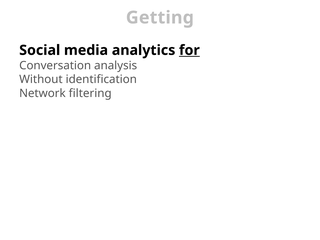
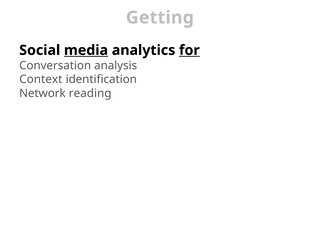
media underline: none -> present (86, 50)
Without: Without -> Context (41, 79)
filtering: filtering -> reading (90, 93)
